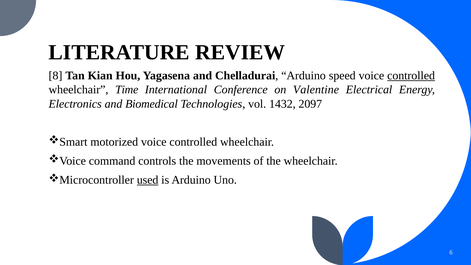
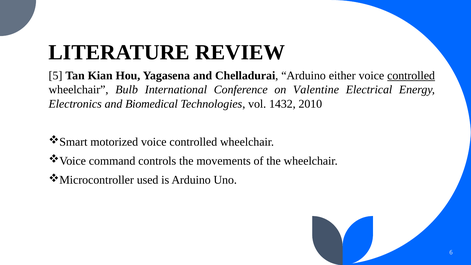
8: 8 -> 5 (55, 76)
speed: speed -> either (342, 76)
Time: Time -> Bulb (127, 90)
2097: 2097 -> 2010 (310, 104)
used underline: present -> none (148, 180)
